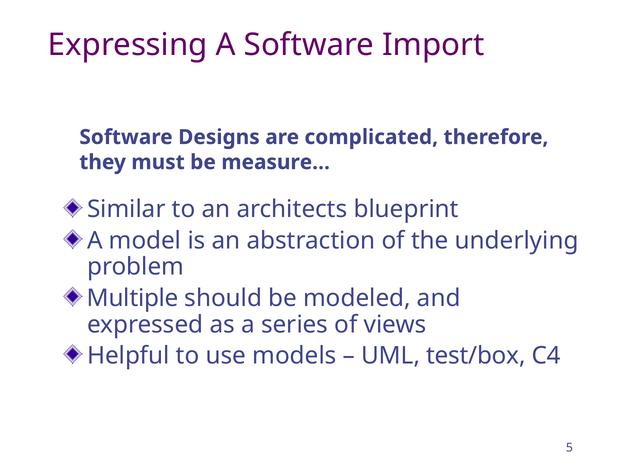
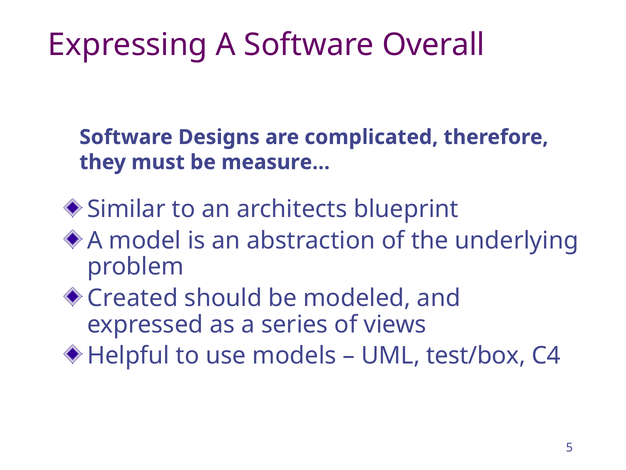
Import: Import -> Overall (433, 45)
Multiple: Multiple -> Created (133, 298)
